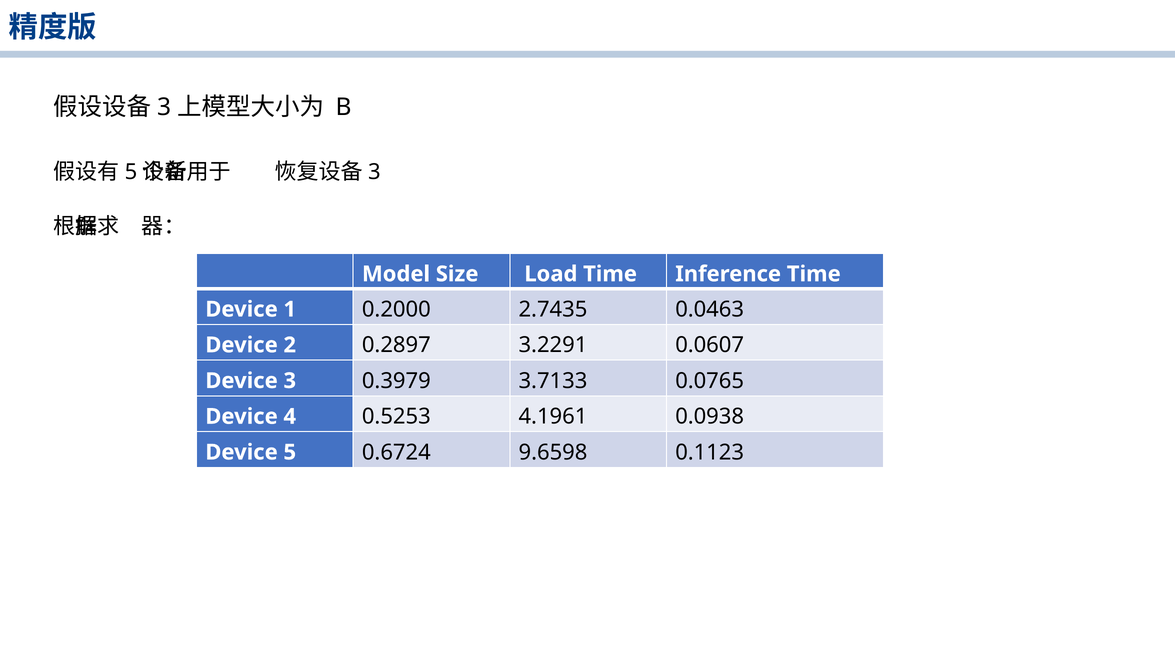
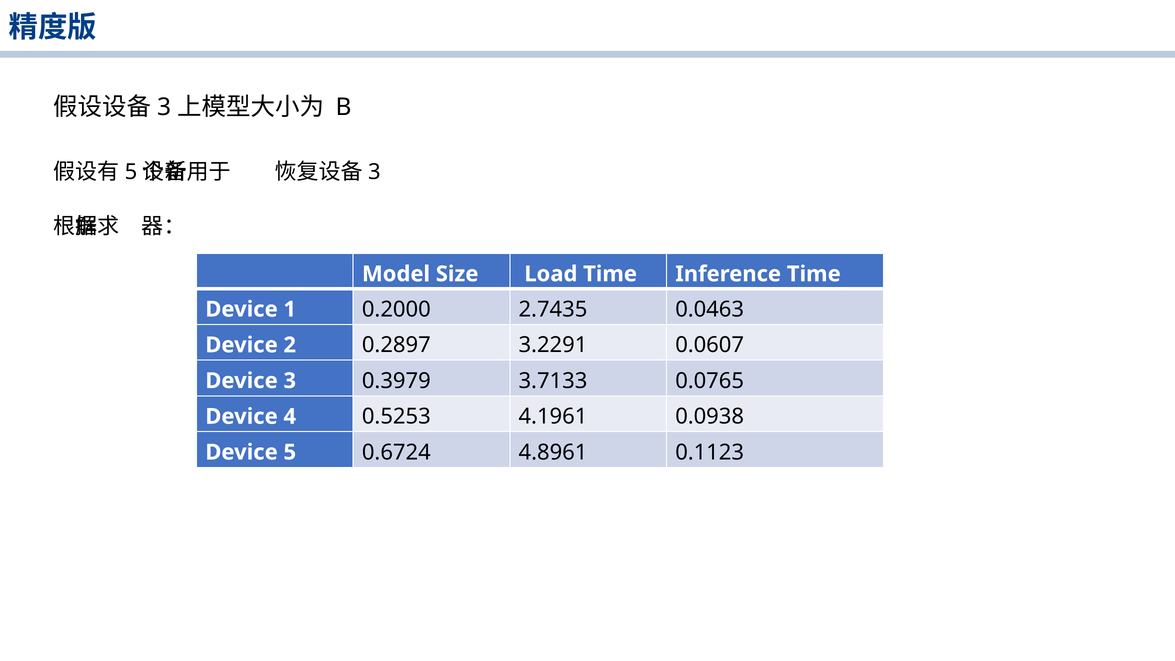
9.6598: 9.6598 -> 4.8961 (553, 452)
